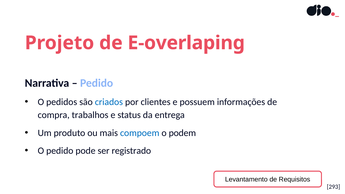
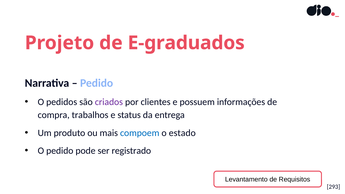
E-overlaping: E-overlaping -> E-graduados (186, 43)
criados colour: blue -> purple (109, 102)
podem: podem -> estado (182, 133)
